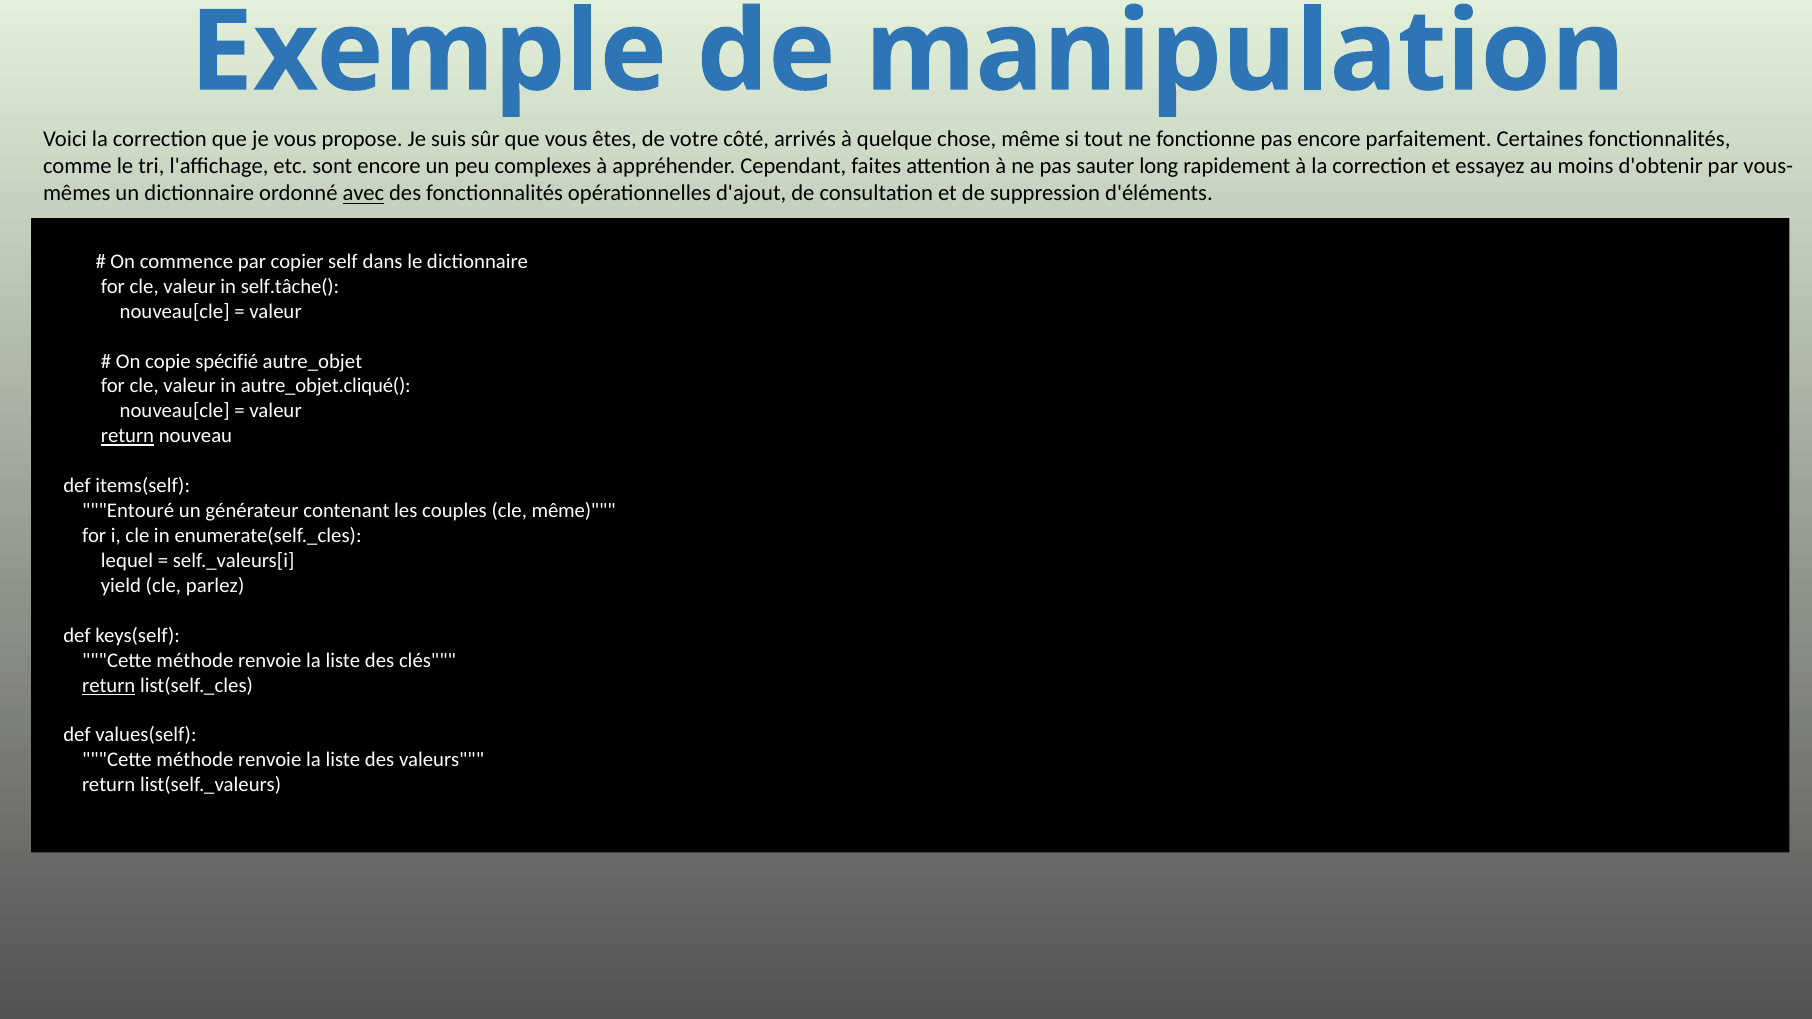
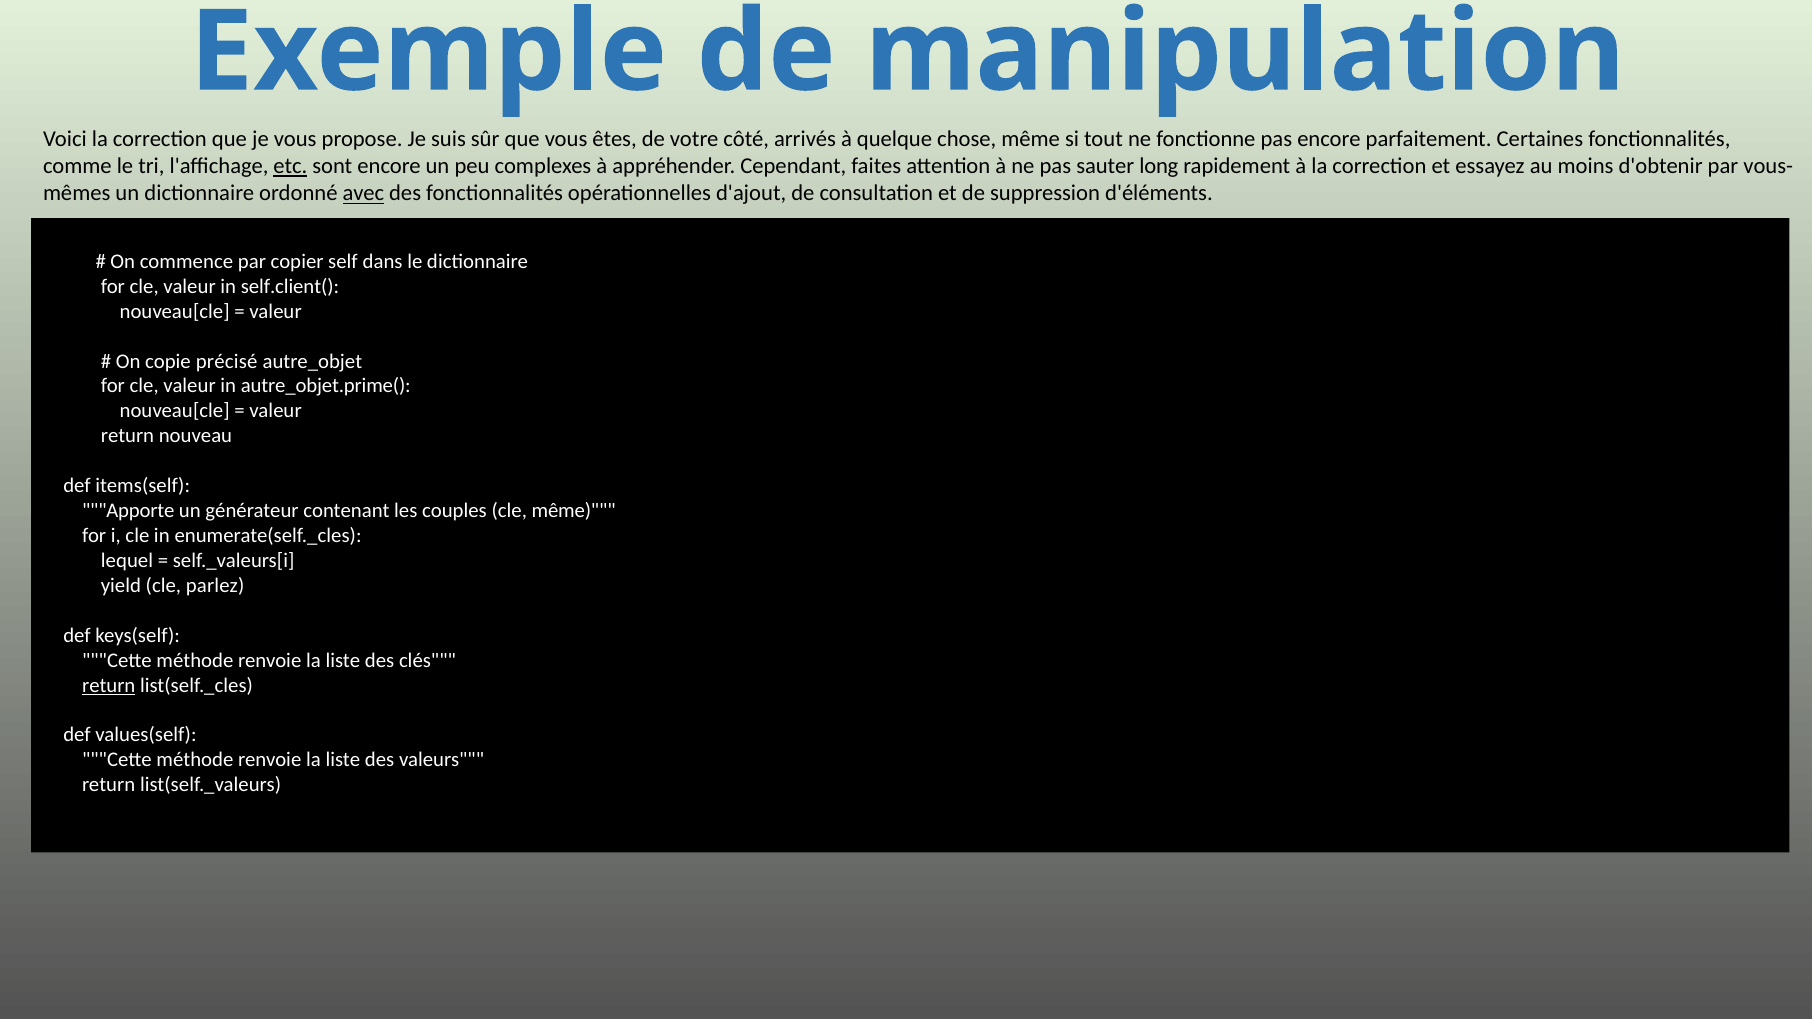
etc underline: none -> present (290, 166)
self.tâche(: self.tâche( -> self.client( (290, 287)
spécifié: spécifié -> précisé (227, 361)
autre_objet.cliqué(: autre_objet.cliqué( -> autre_objet.prime( (326, 386)
return underline: present -> none (128, 436)
Entouré: Entouré -> Apporte (128, 511)
